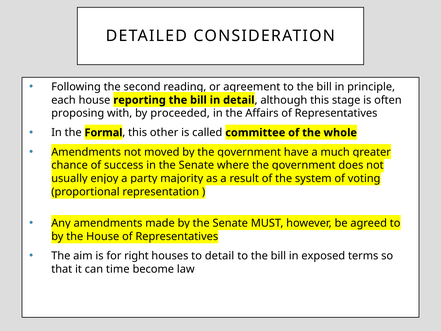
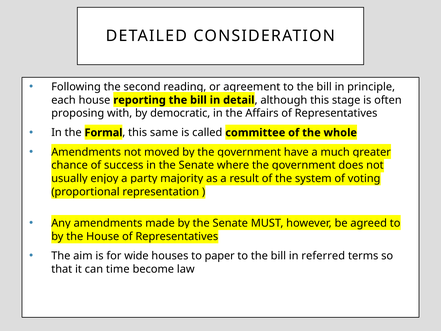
proceeded: proceeded -> democratic (180, 113)
other: other -> same (164, 133)
right: right -> wide (136, 256)
to detail: detail -> paper (220, 256)
exposed: exposed -> referred (323, 256)
